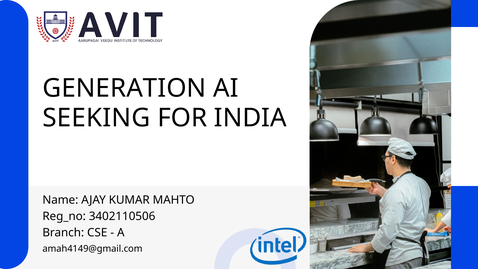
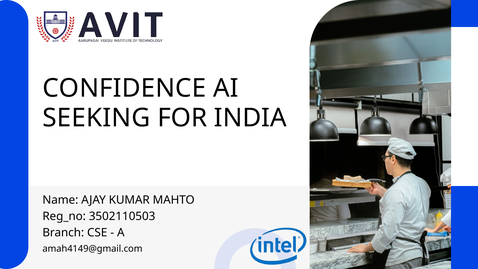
GENERATION: GENERATION -> CONFIDENCE (124, 88)
3402110506: 3402110506 -> 3502110503 (122, 216)
